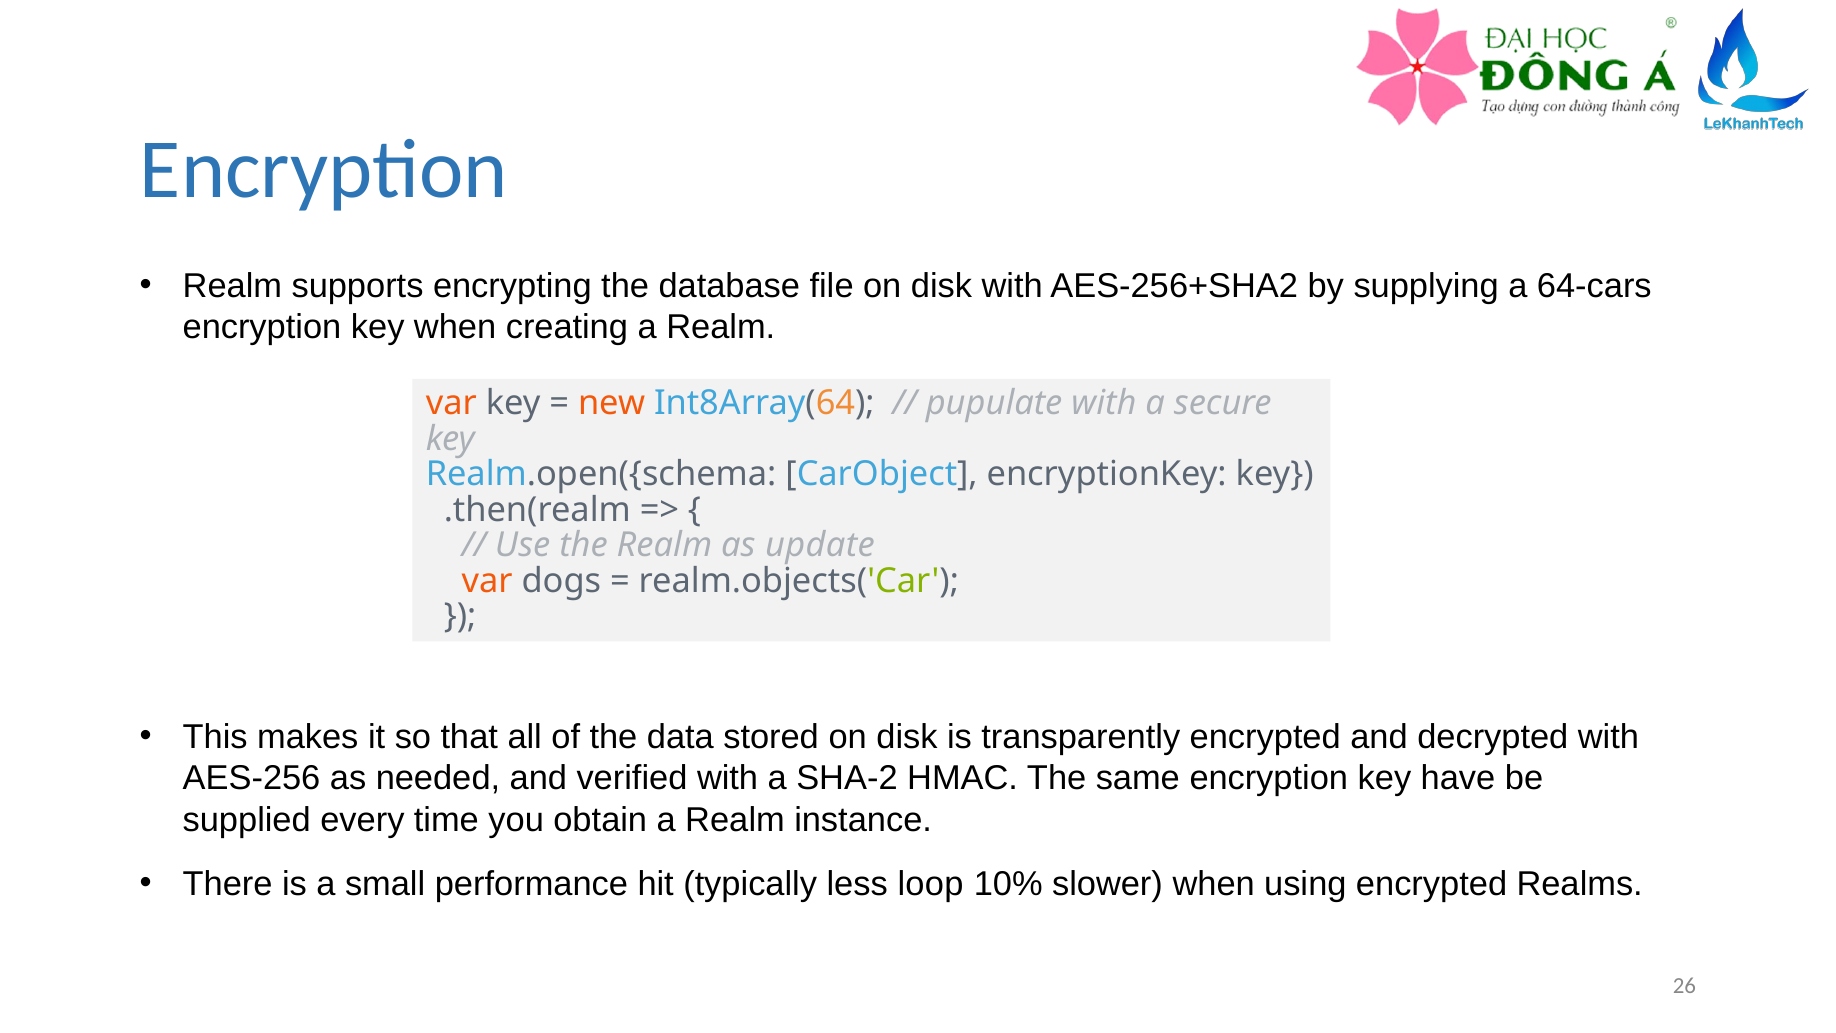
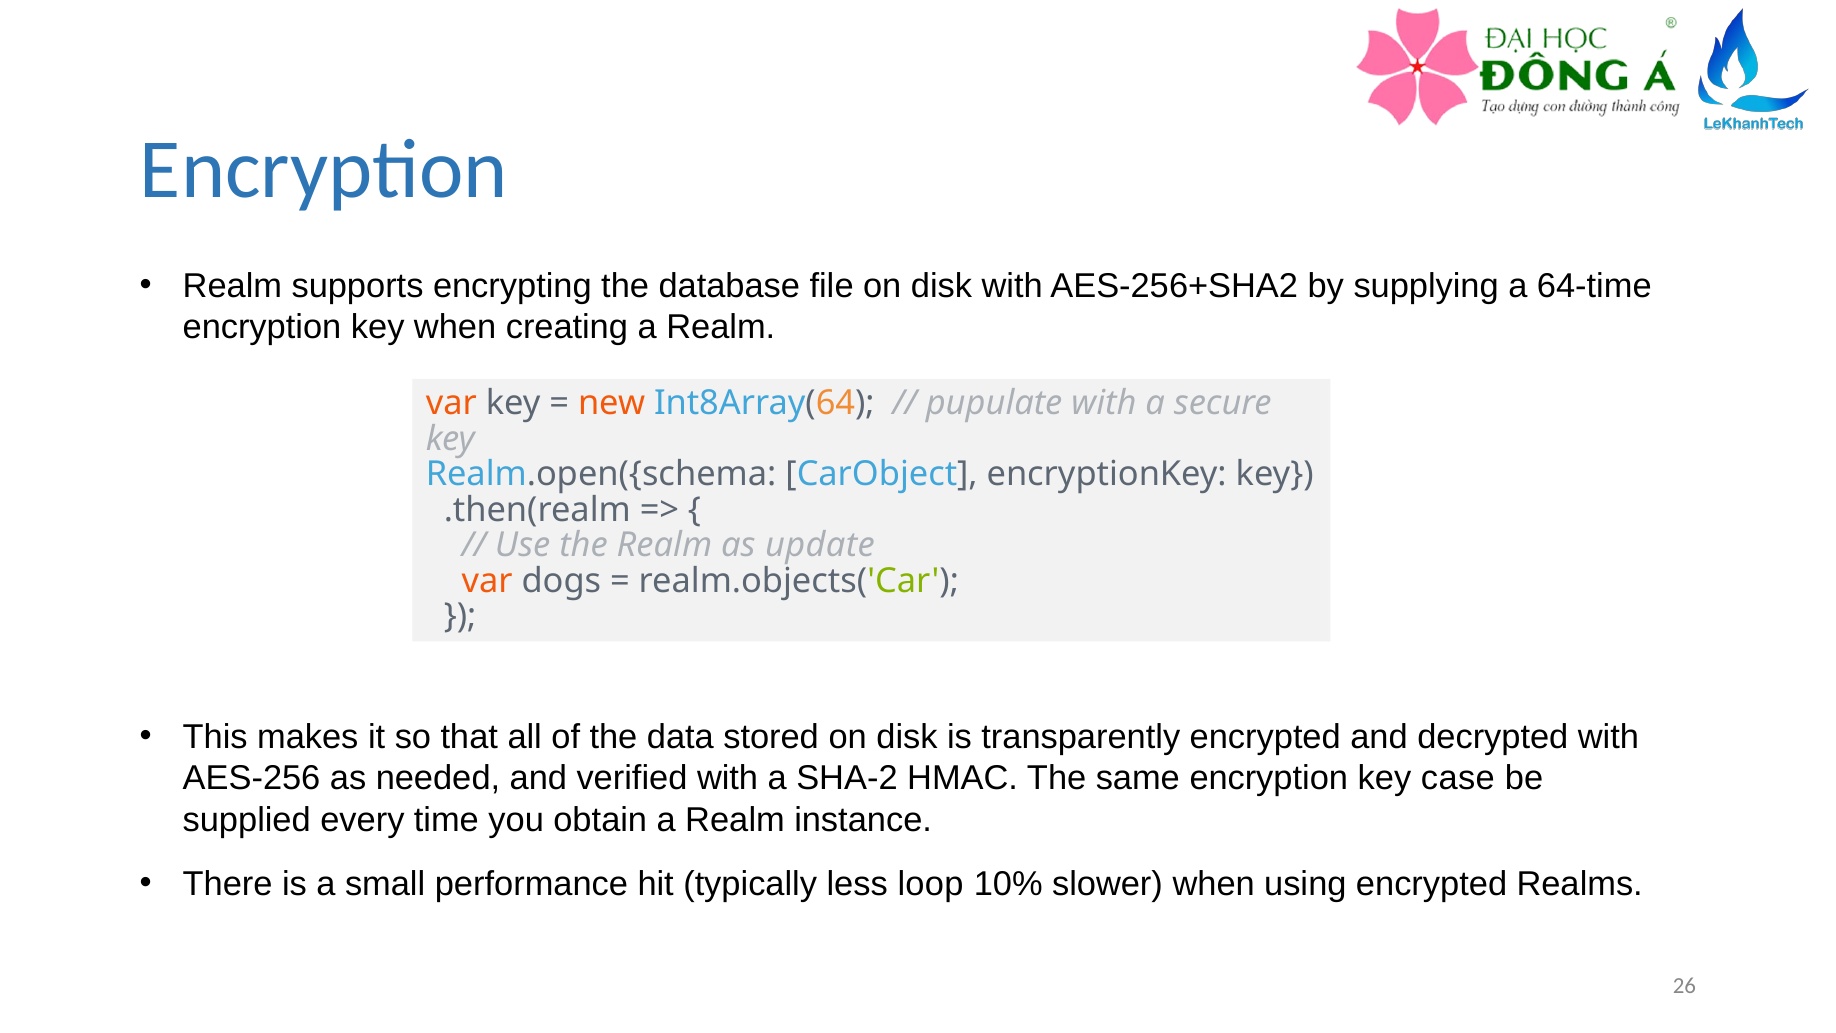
64-cars: 64-cars -> 64-time (1594, 286)
have: have -> case (1458, 778)
